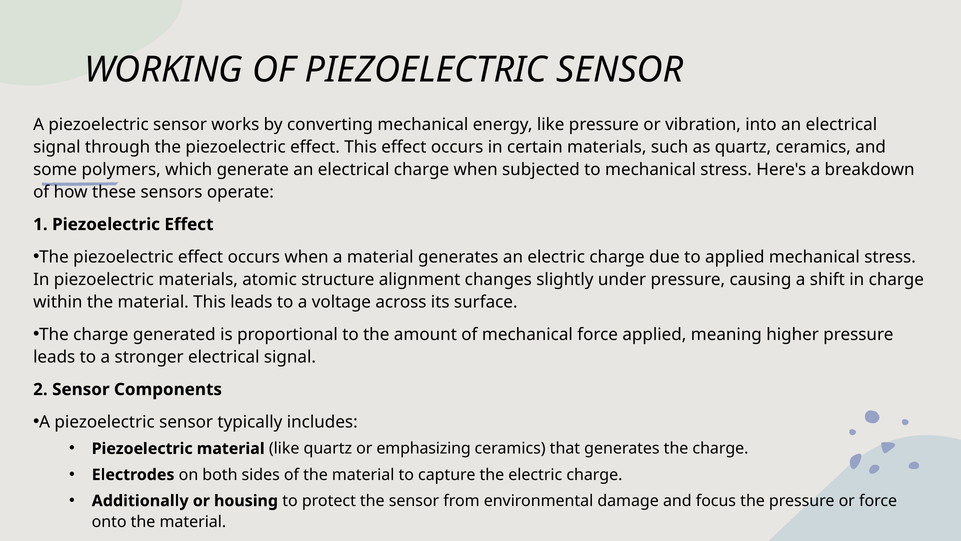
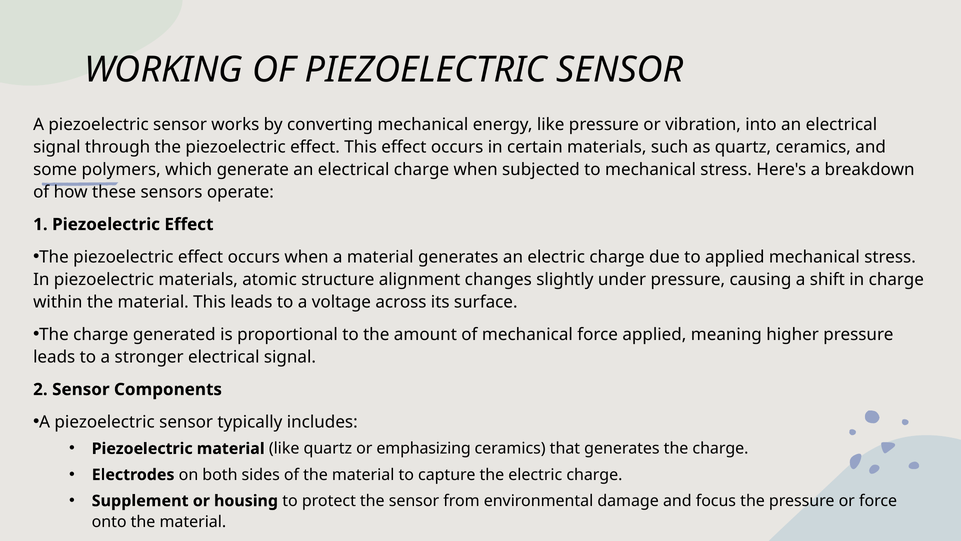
Additionally: Additionally -> Supplement (140, 501)
